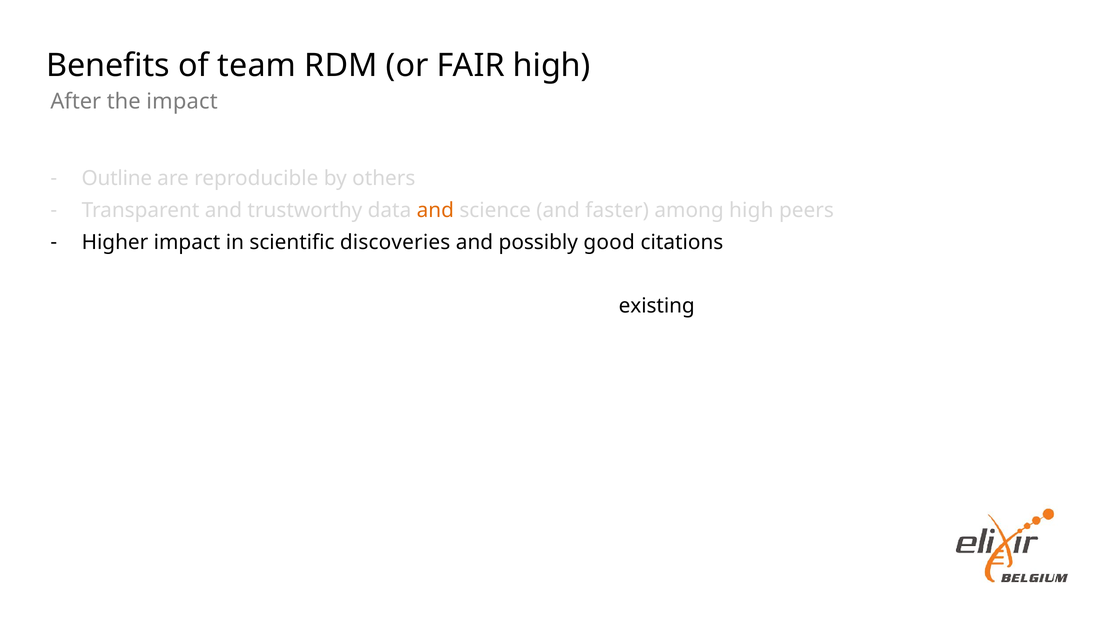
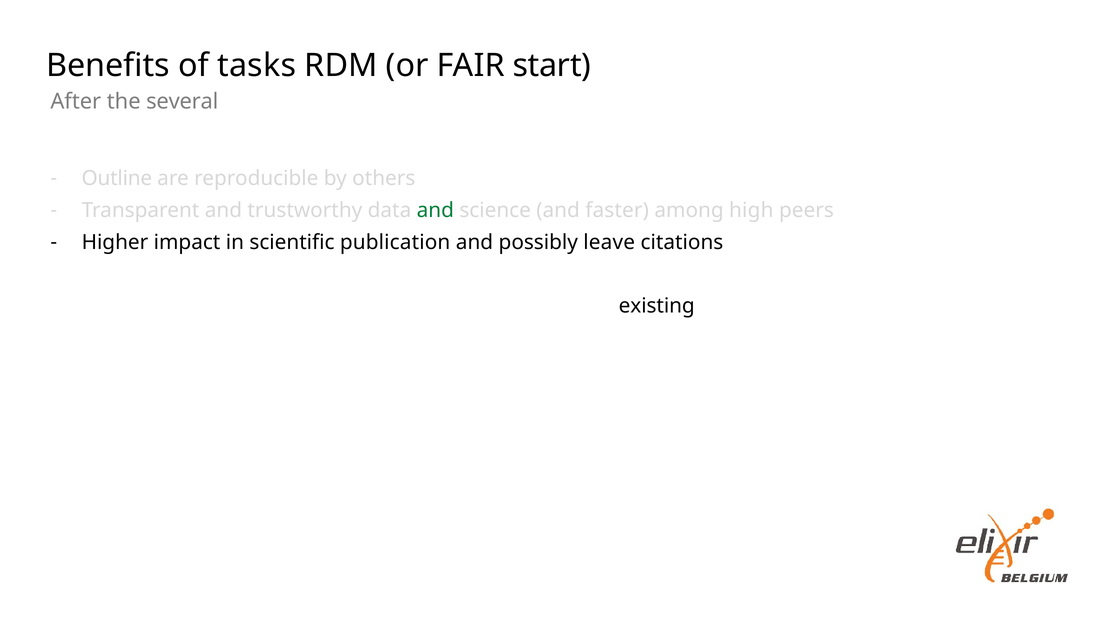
team: team -> tasks (257, 65)
FAIR high: high -> start (552, 65)
the impact: impact -> several (182, 101)
and colour: orange -> green (435, 210)
scientific discoveries: discoveries -> publication (395, 242)
good: good -> leave (609, 242)
